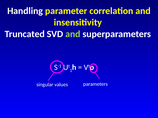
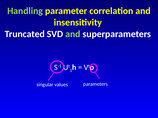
Handling colour: white -> light green (25, 11)
